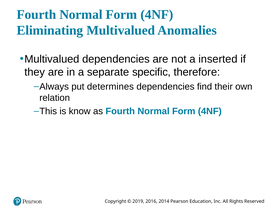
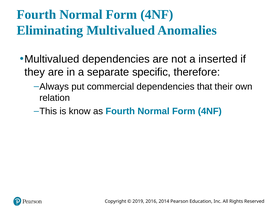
determines: determines -> commercial (110, 86)
find: find -> that (205, 86)
